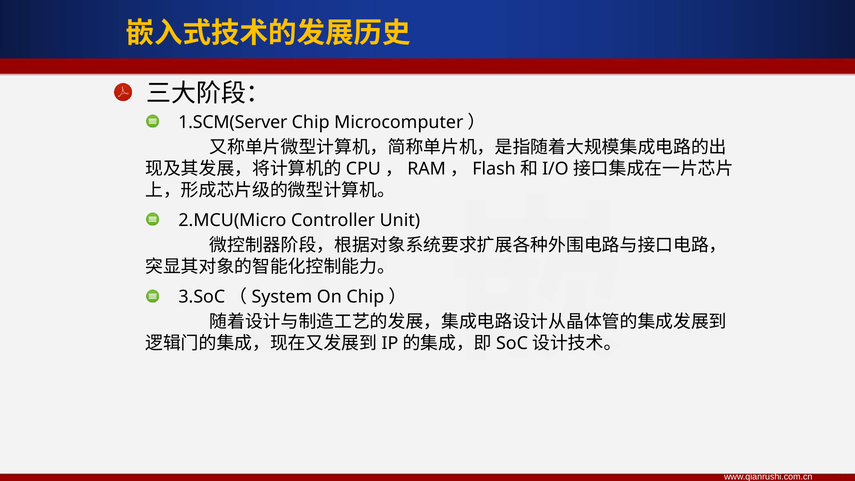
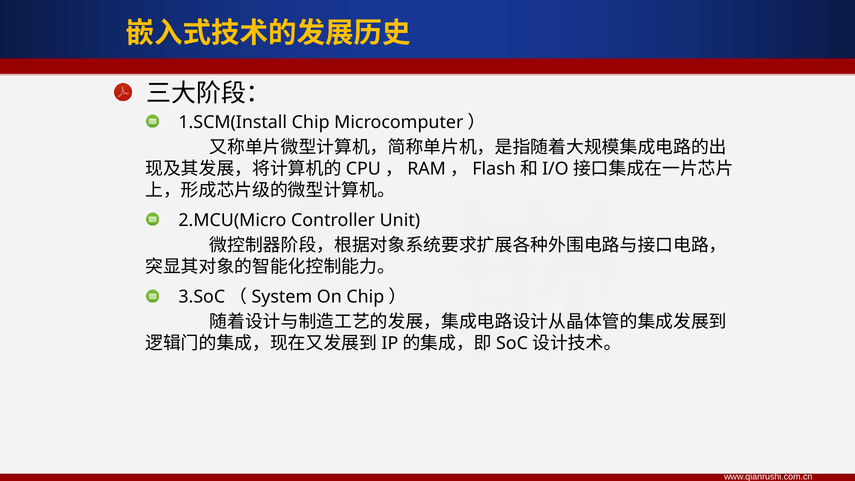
1.SCM(Server: 1.SCM(Server -> 1.SCM(Install (233, 122)
